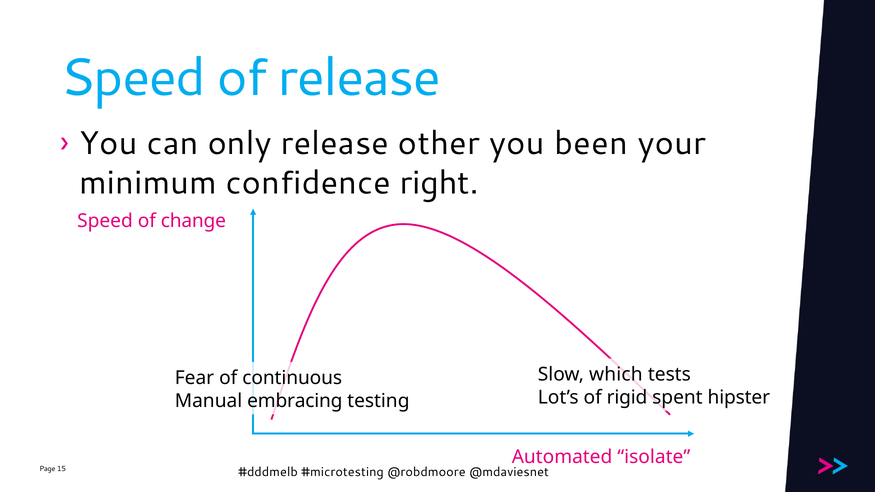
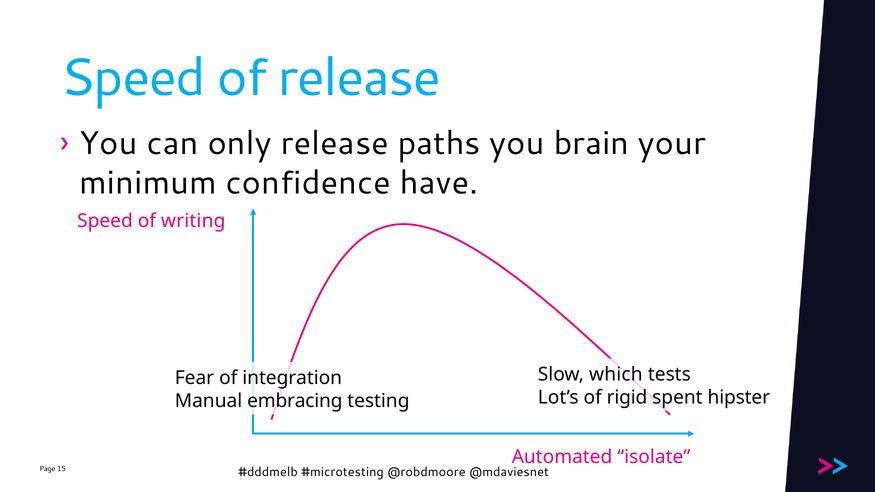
other: other -> paths (439, 144)
been: been -> brain (591, 144)
right: right -> have (439, 183)
change: change -> writing (193, 221)
continuous: continuous -> integration (292, 378)
